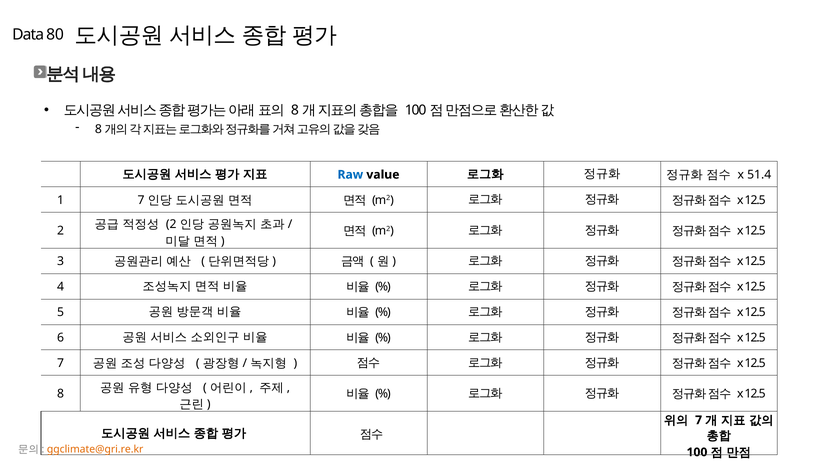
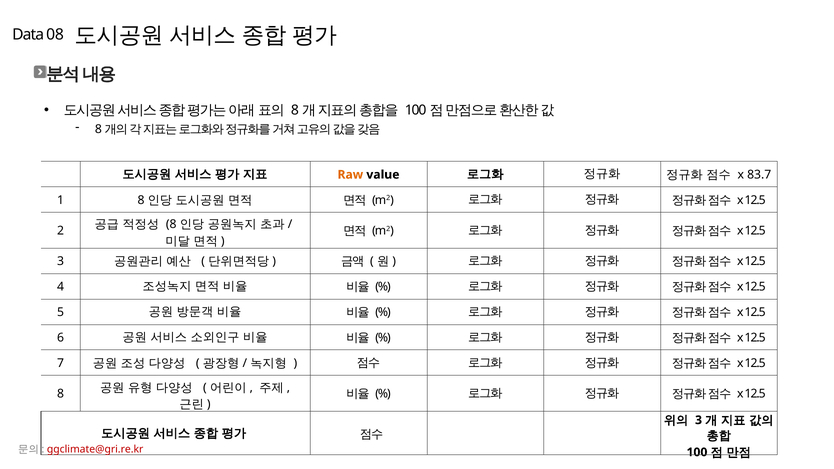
80: 80 -> 08 (55, 35)
Raw colour: blue -> orange (350, 175)
51.4: 51.4 -> 83.7 (759, 175)
1 7: 7 -> 8 (141, 200)
2: 2 -> 8 (171, 224)
7: 7 -> 3 (699, 420)
ggclimate@gri.re.kr colour: orange -> red (95, 450)
